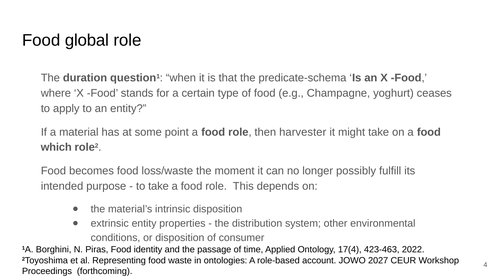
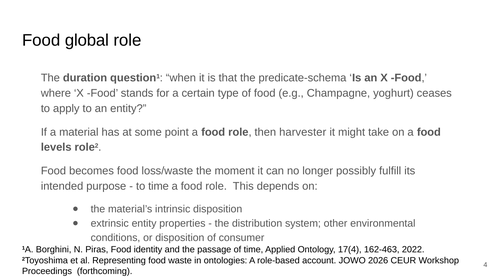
which: which -> levels (56, 148)
to take: take -> time (158, 187)
423-463: 423-463 -> 162-463 (382, 250)
2027: 2027 -> 2026 (378, 261)
